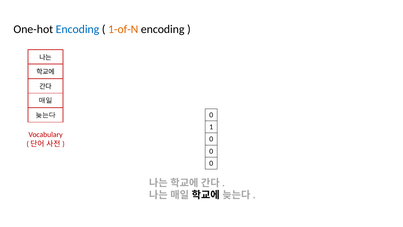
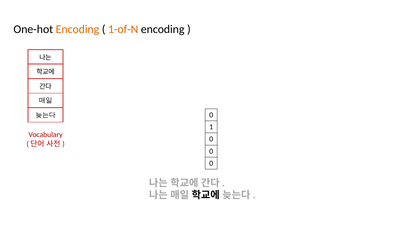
Encoding colour: blue -> orange (77, 29)
